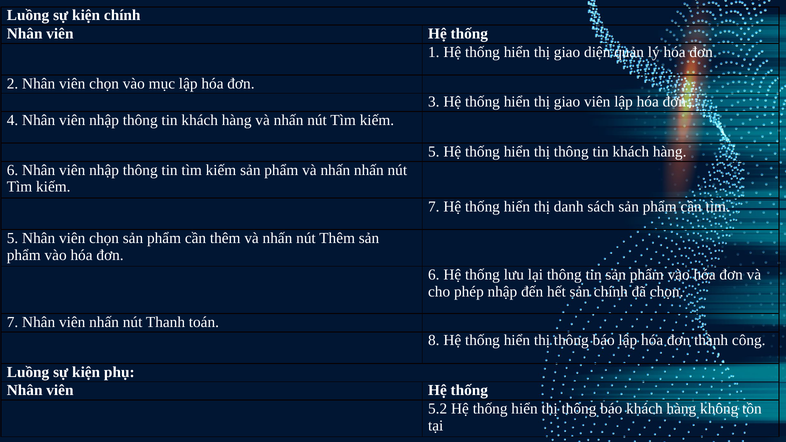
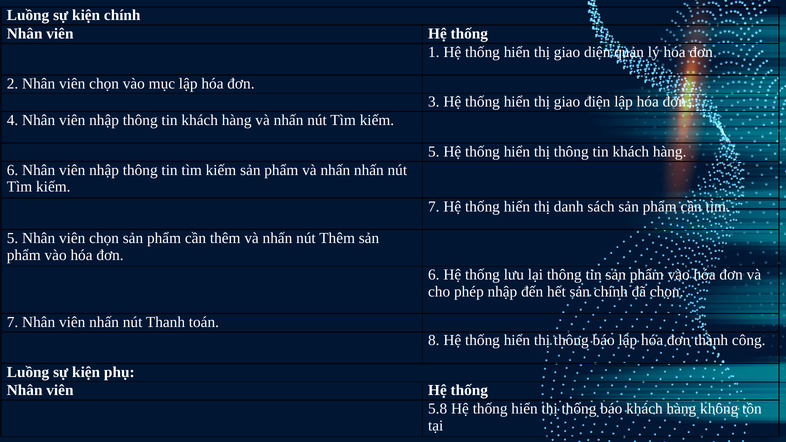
giao viên: viên -> điện (597, 102)
5.2: 5.2 -> 5.8 (438, 409)
